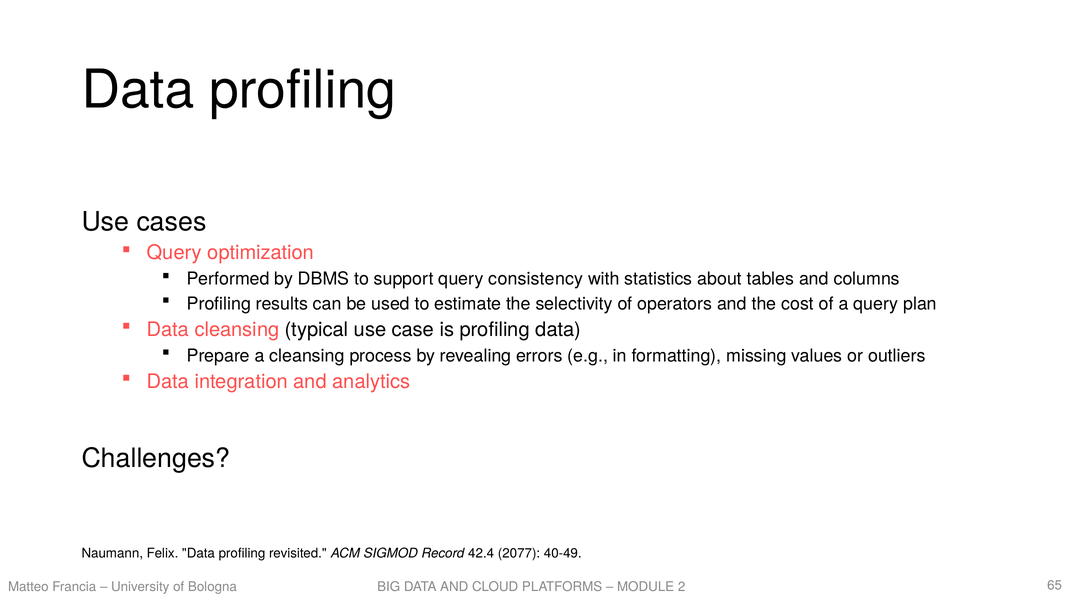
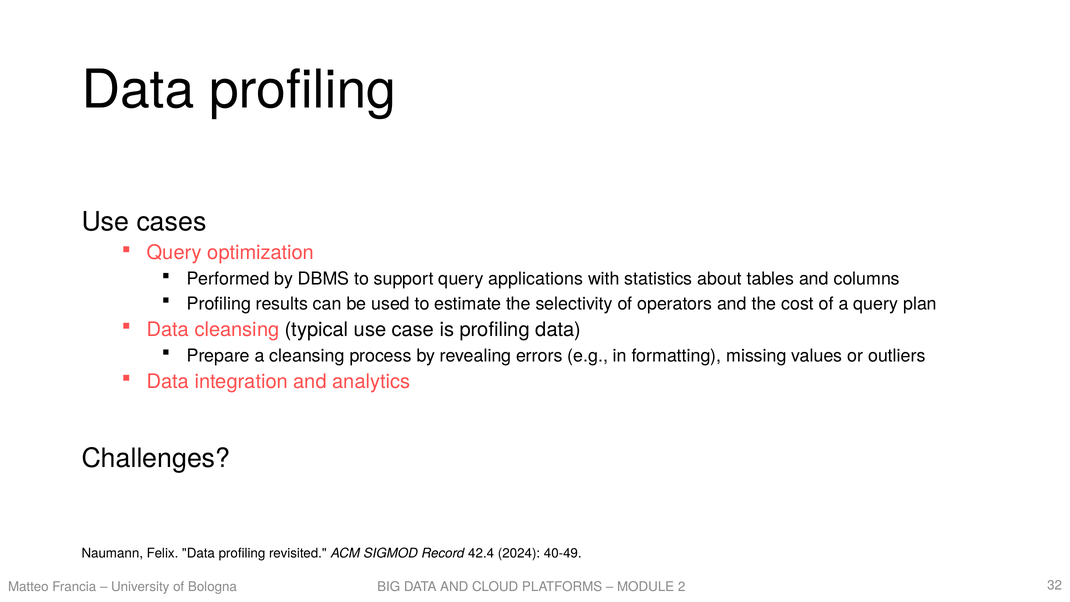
consistency: consistency -> applications (536, 279)
2077: 2077 -> 2024 (519, 553)
65: 65 -> 32 (1055, 585)
